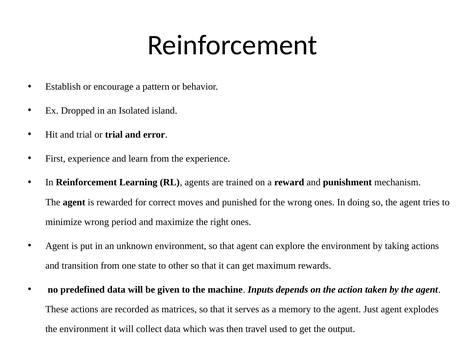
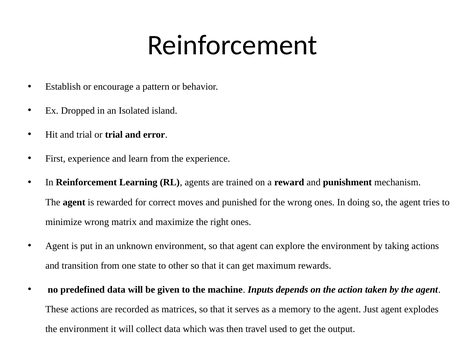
period: period -> matrix (124, 222)
